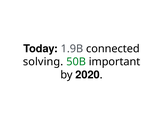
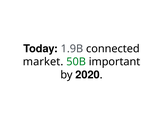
solving: solving -> market (43, 62)
